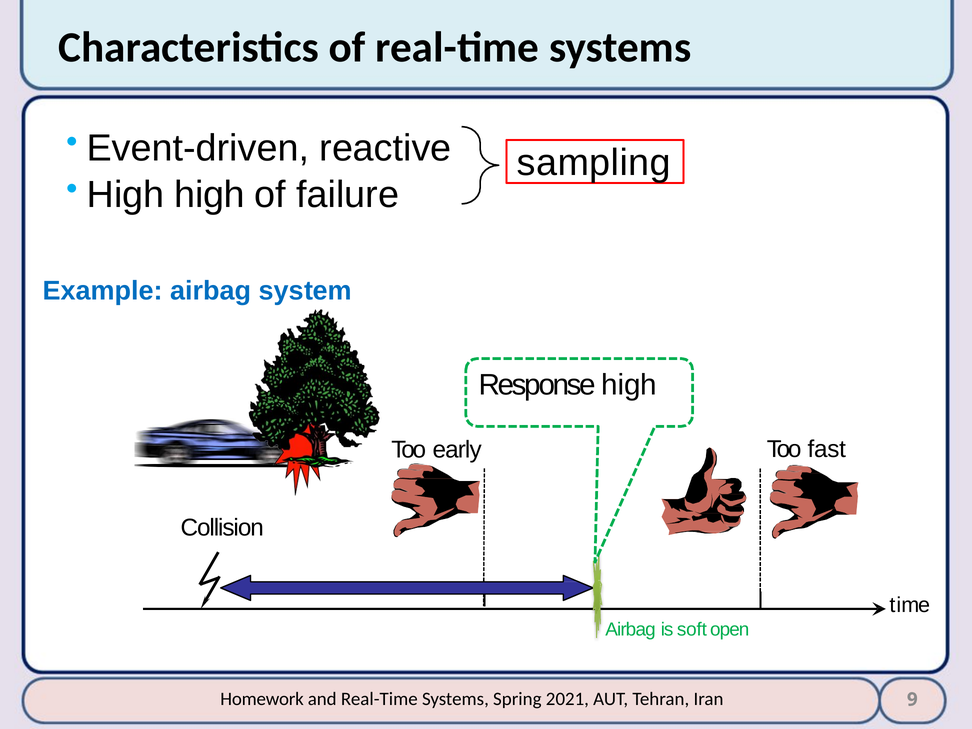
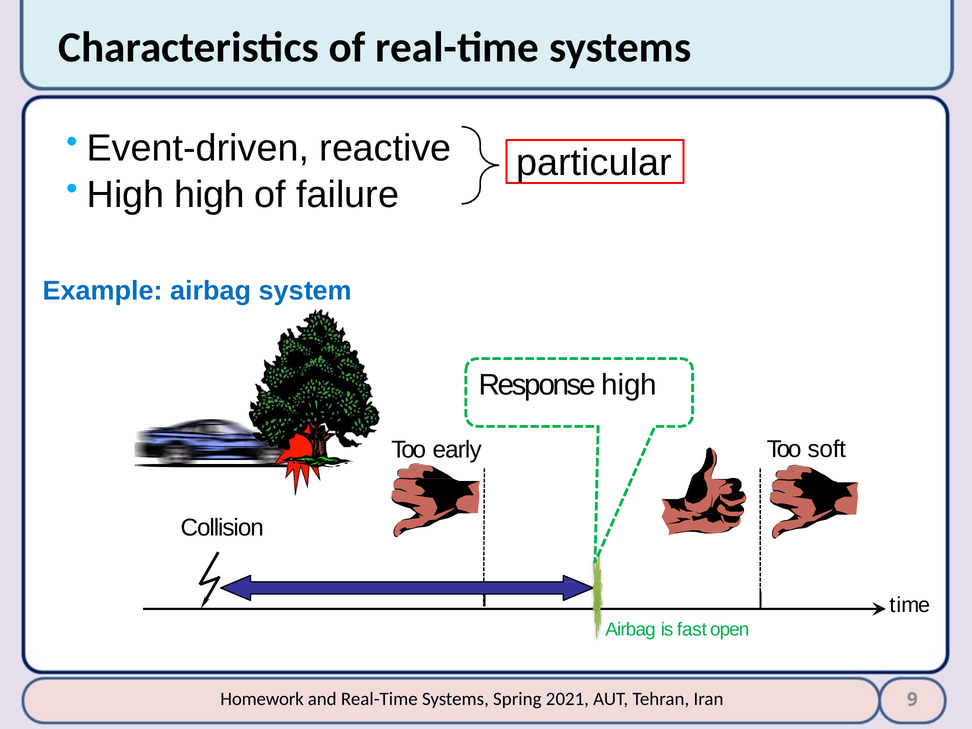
sampling: sampling -> particular (594, 163)
fast: fast -> soft (827, 449)
soft: soft -> fast (692, 630)
